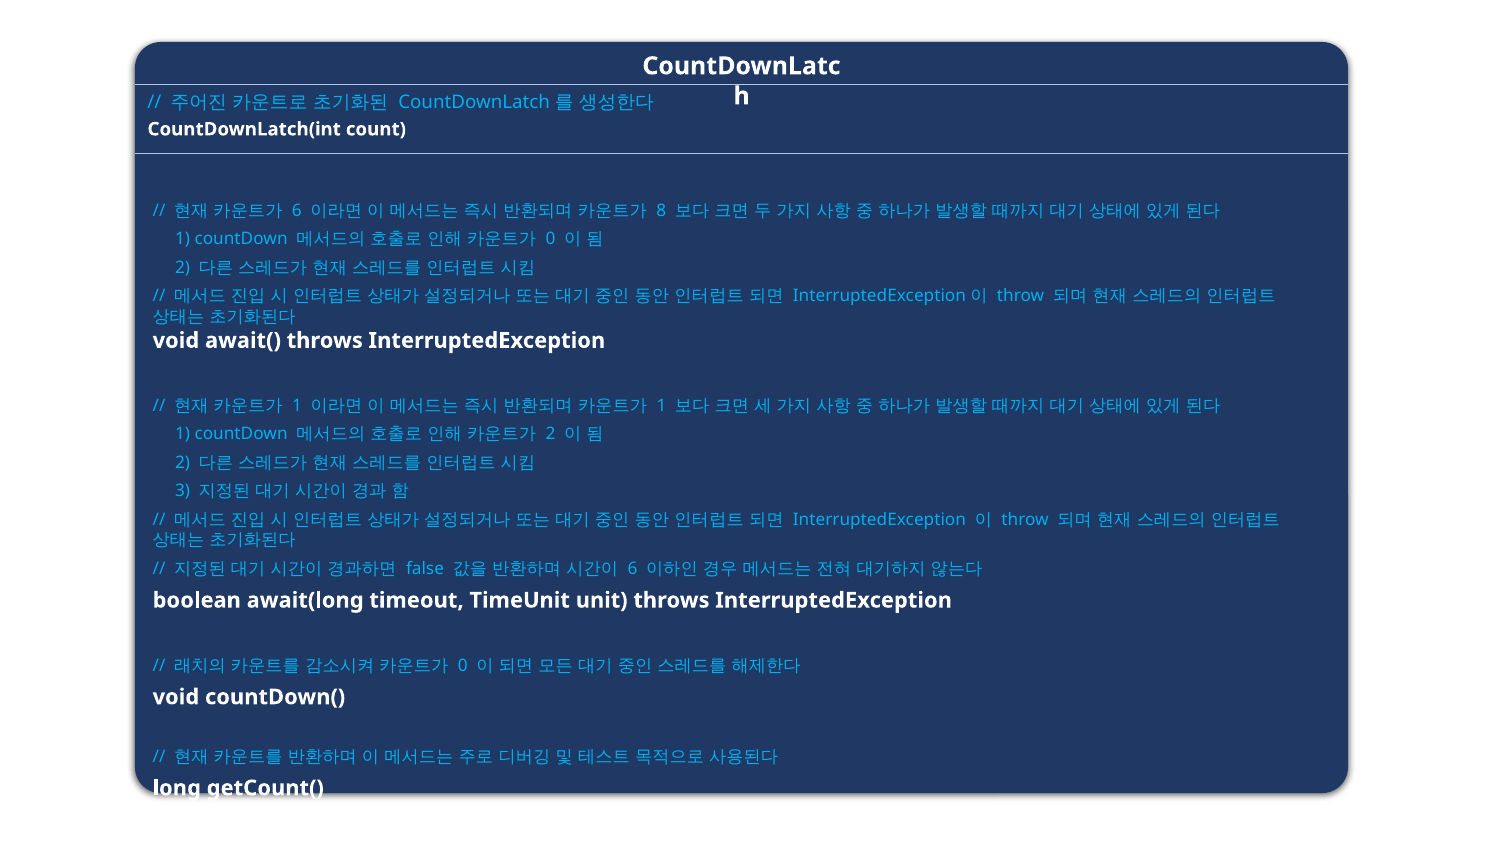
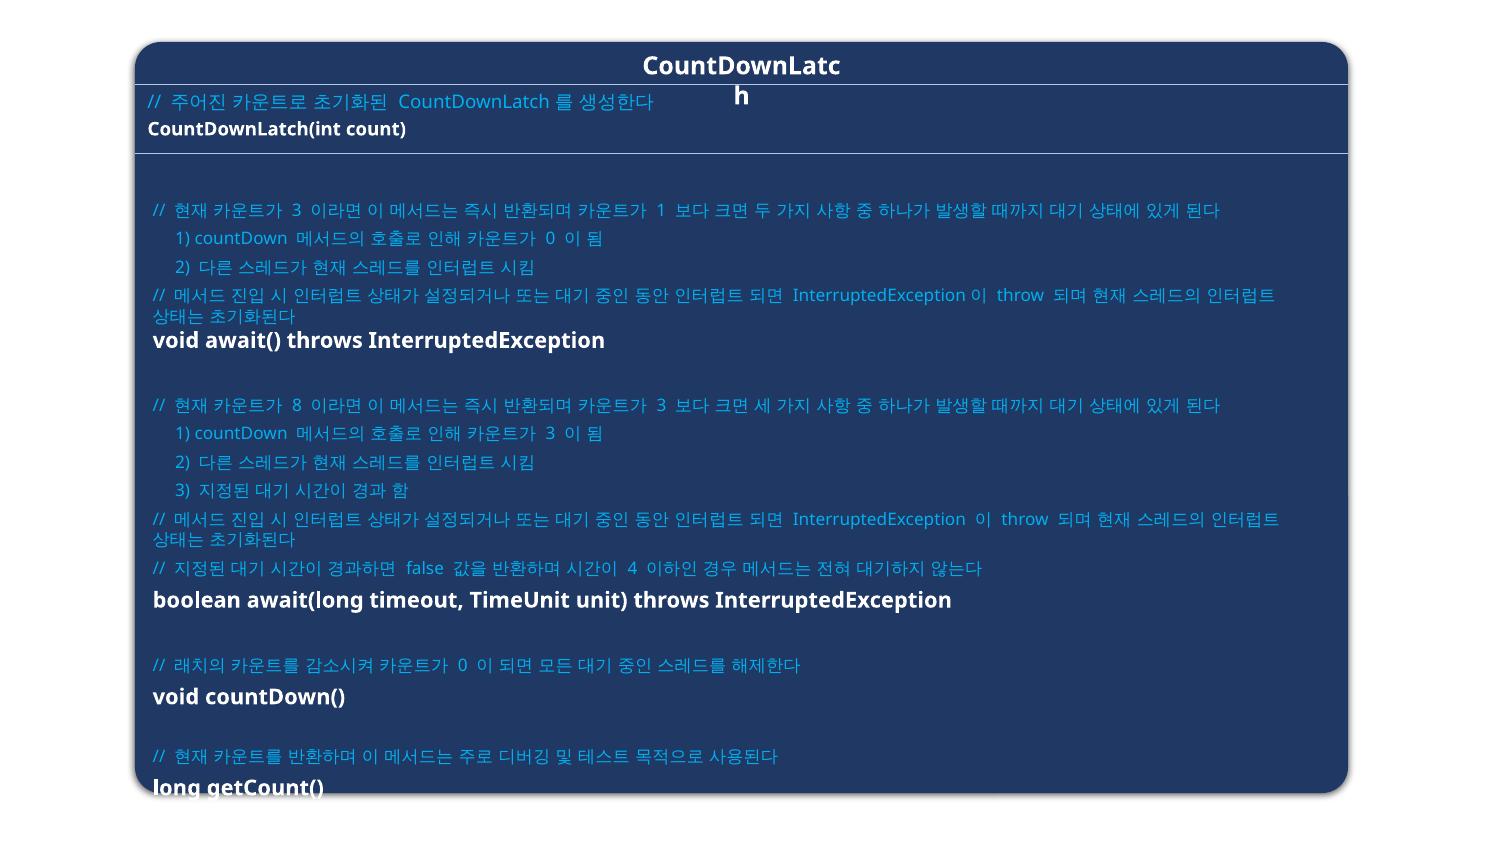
6: 6 -> 3 (297, 211)
8: 8 -> 1 (661, 211)
1: 1 -> 8 (297, 406)
1: 1 -> 3 (661, 406)
2: 2 -> 3 (551, 434)
6: 6 -> 4 (633, 569)
